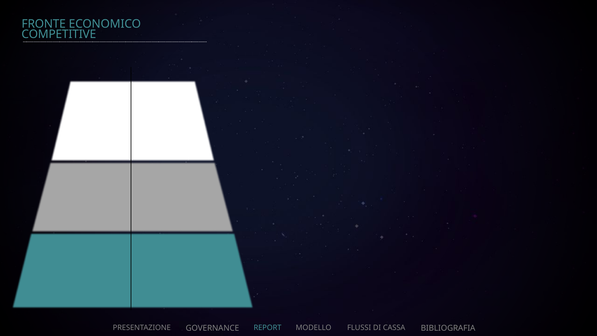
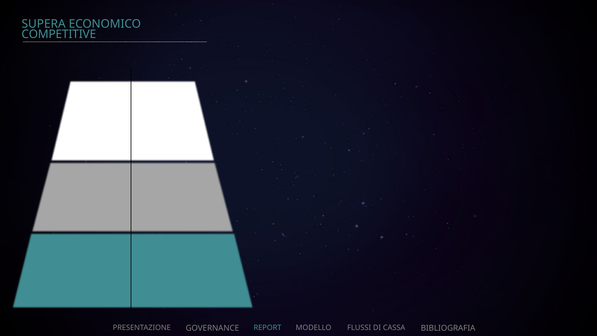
FRONTE: FRONTE -> SUPERA (44, 24)
